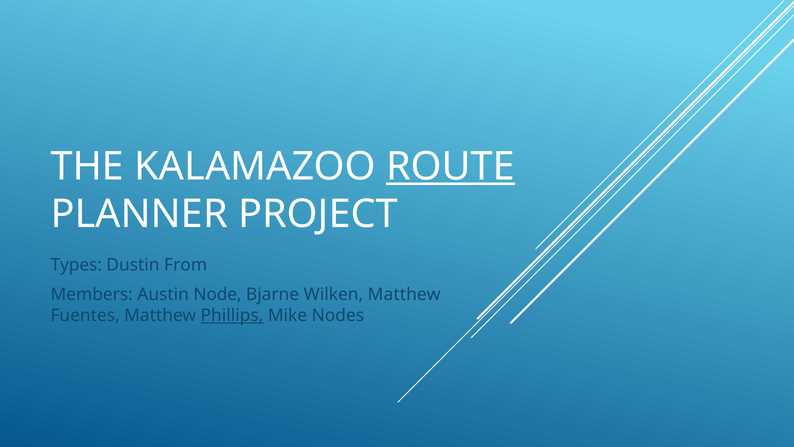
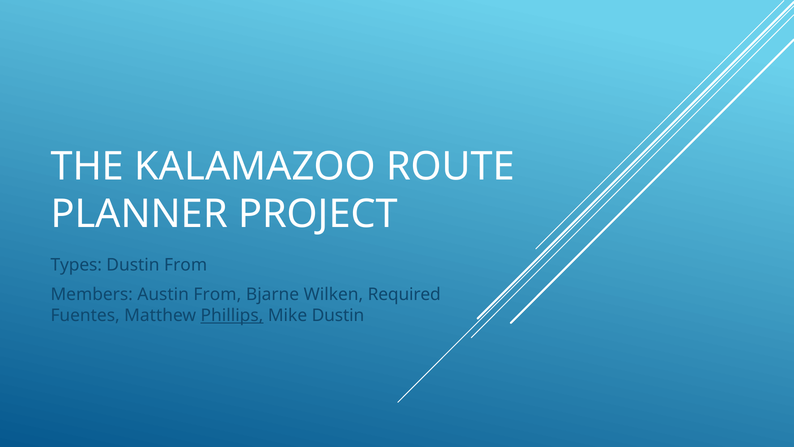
ROUTE underline: present -> none (451, 167)
Austin Node: Node -> From (217, 294)
Wilken Matthew: Matthew -> Required (404, 294)
Mike Nodes: Nodes -> Dustin (338, 315)
